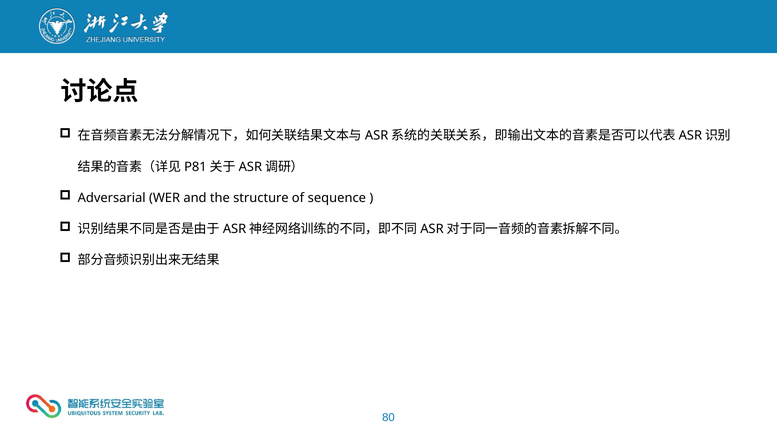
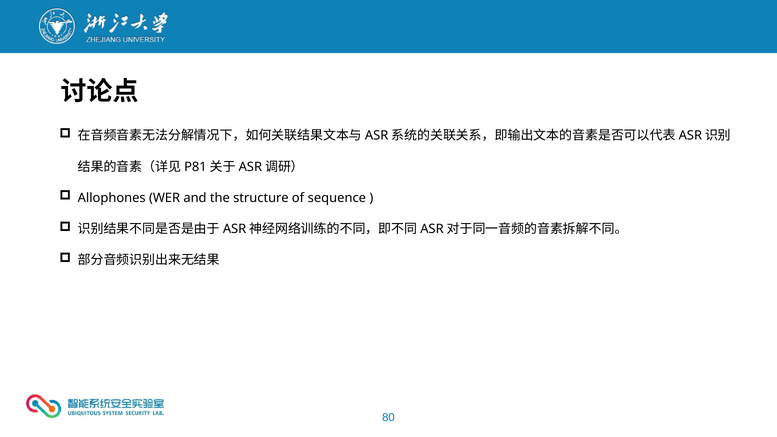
Adversarial: Adversarial -> Allophones (112, 198)
